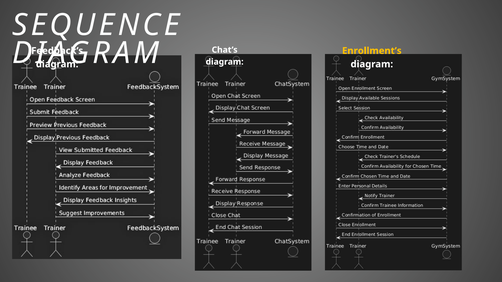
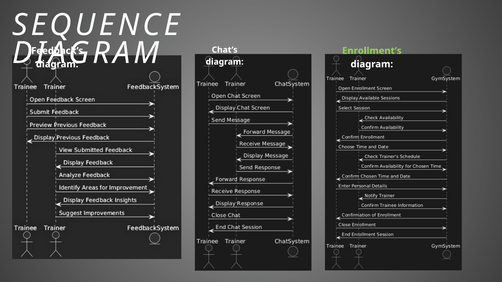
Enrollment’s colour: yellow -> light green (372, 51)
